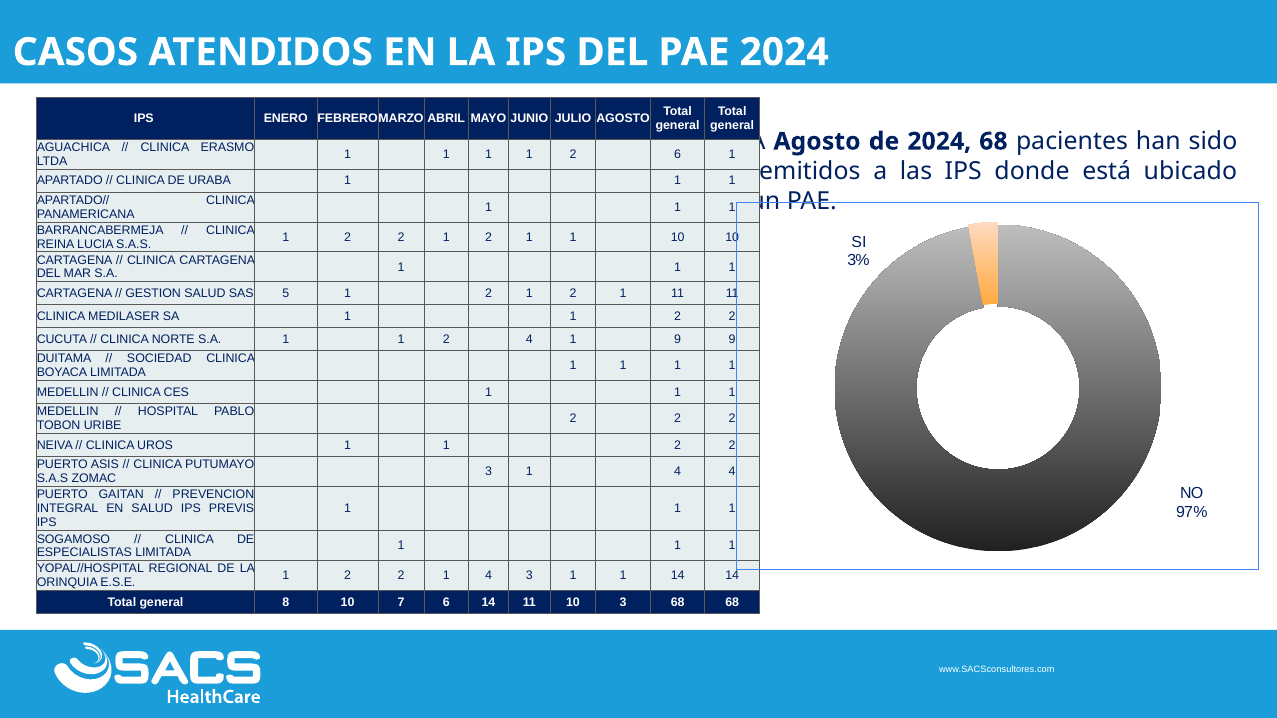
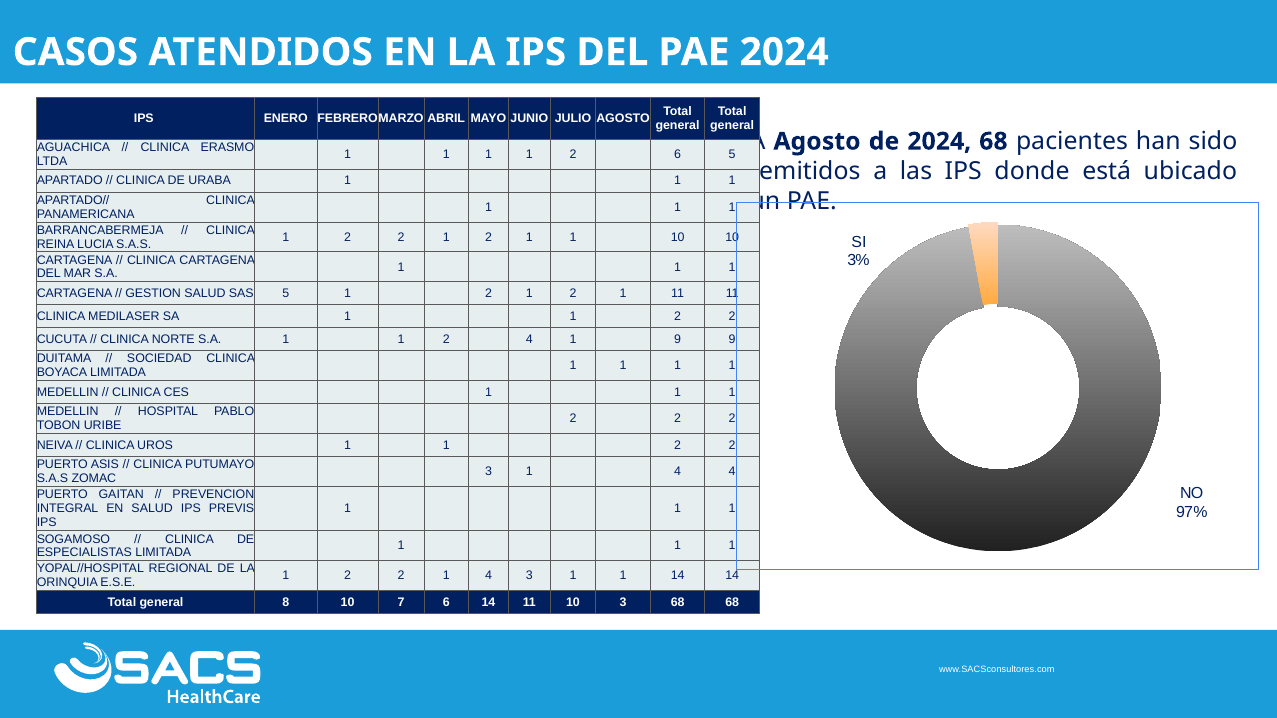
6 1: 1 -> 5 (732, 155)
